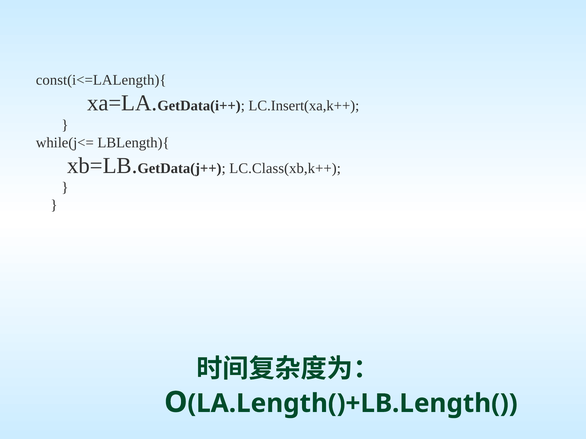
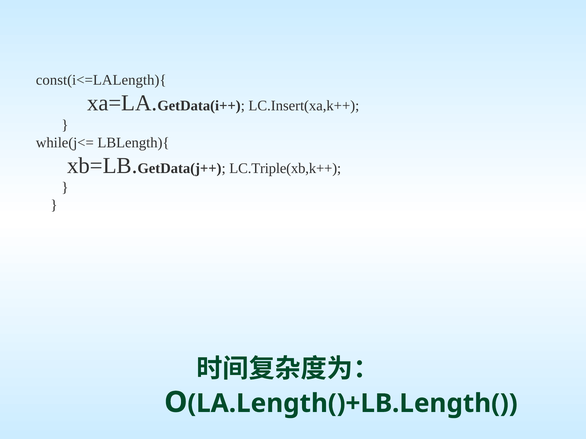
LC.Class(xb,k++: LC.Class(xb,k++ -> LC.Triple(xb,k++ (285, 168)
